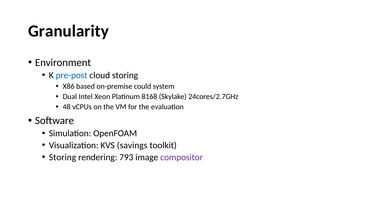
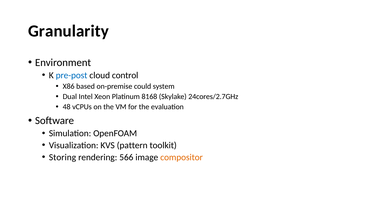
cloud storing: storing -> control (125, 75)
savings: savings -> pattern (132, 145)
793: 793 -> 566 (126, 157)
compositor colour: purple -> orange (182, 157)
